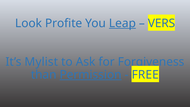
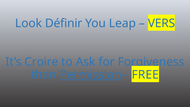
Profite: Profite -> Définir (64, 23)
Leap underline: present -> none (122, 23)
Mylist: Mylist -> Croire (41, 62)
